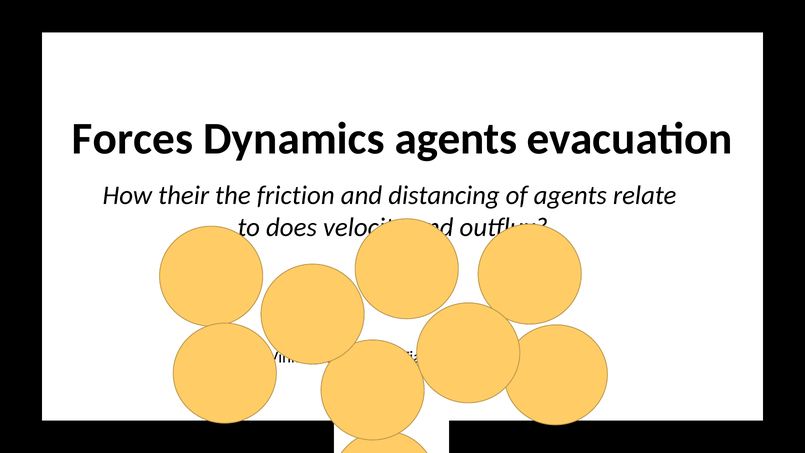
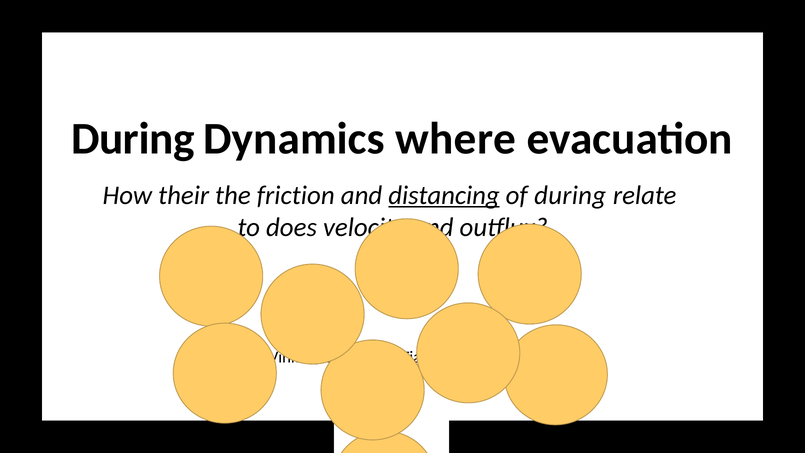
Forces: Forces -> During (133, 139)
Dynamics agents: agents -> where (456, 139)
distancing underline: none -> present (444, 195)
of agents: agents -> during (570, 195)
